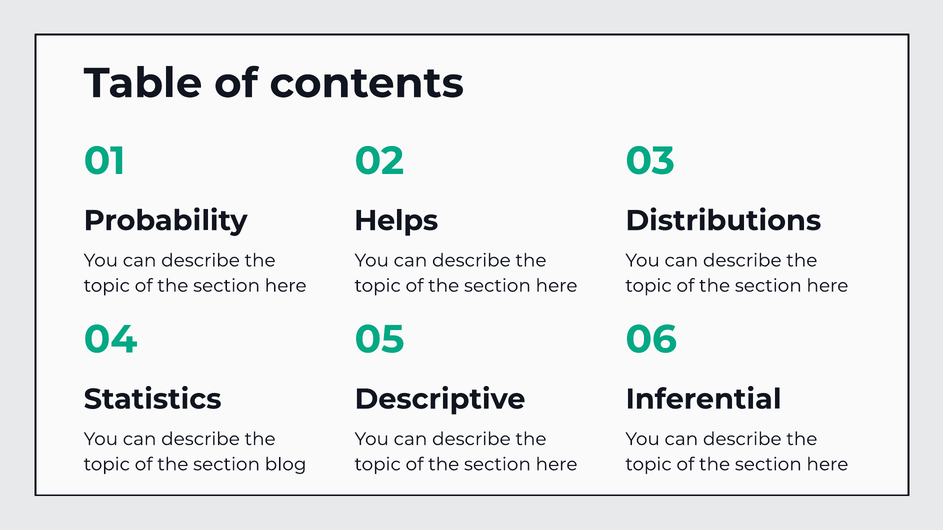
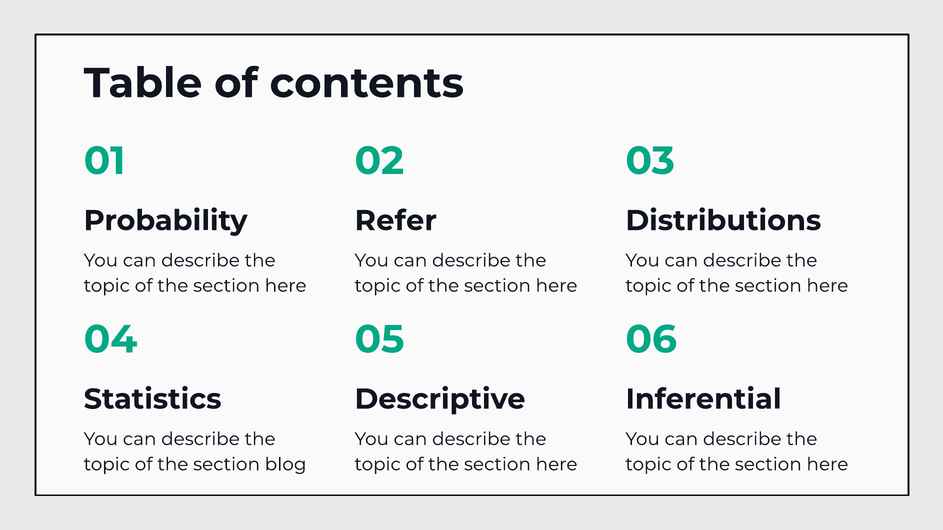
Helps: Helps -> Refer (396, 221)
